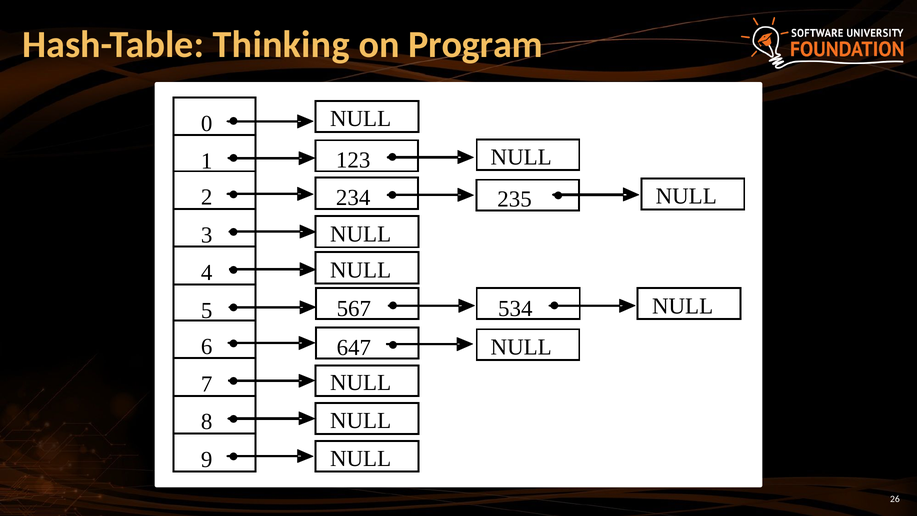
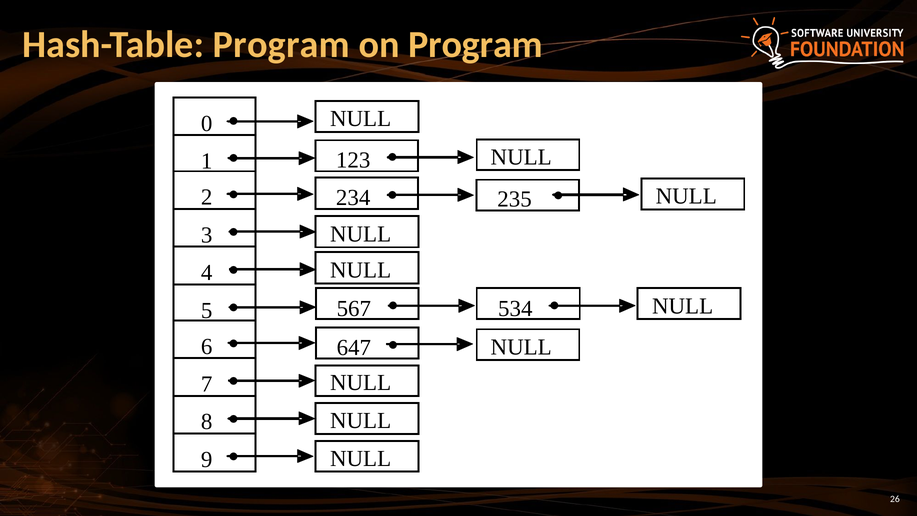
Hash-Table Thinking: Thinking -> Program (281, 45)
